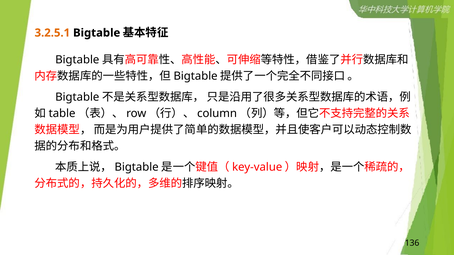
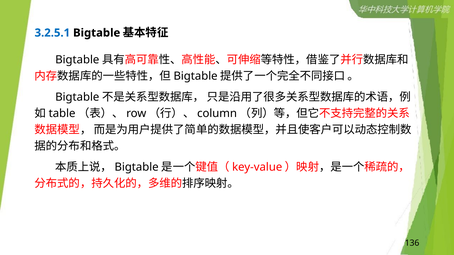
3.2.5.1 colour: orange -> blue (52, 33)
